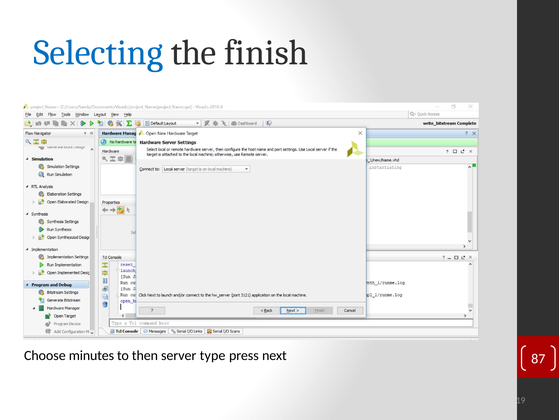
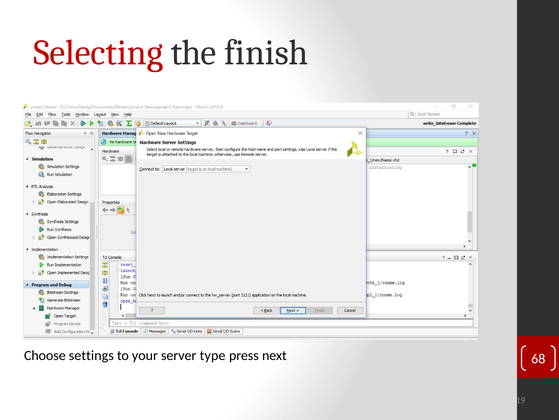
Selecting colour: blue -> red (98, 52)
minutes: minutes -> settings (91, 355)
then: then -> your (145, 355)
87: 87 -> 68 (538, 358)
